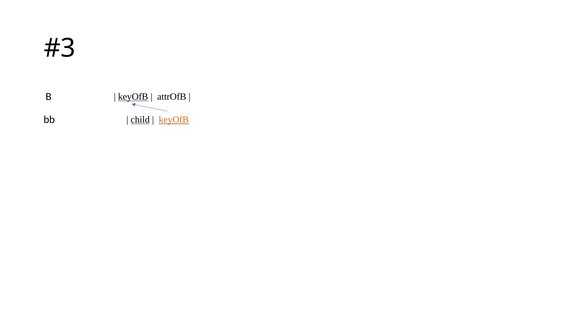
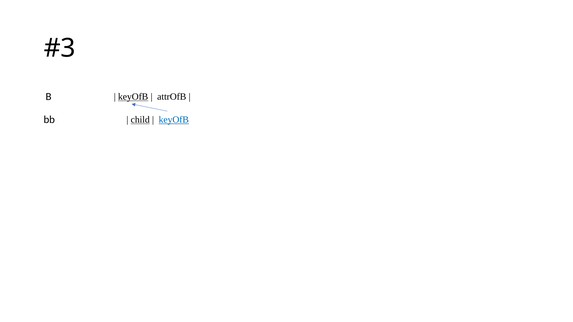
keyOfB colour: orange -> blue (174, 120)
